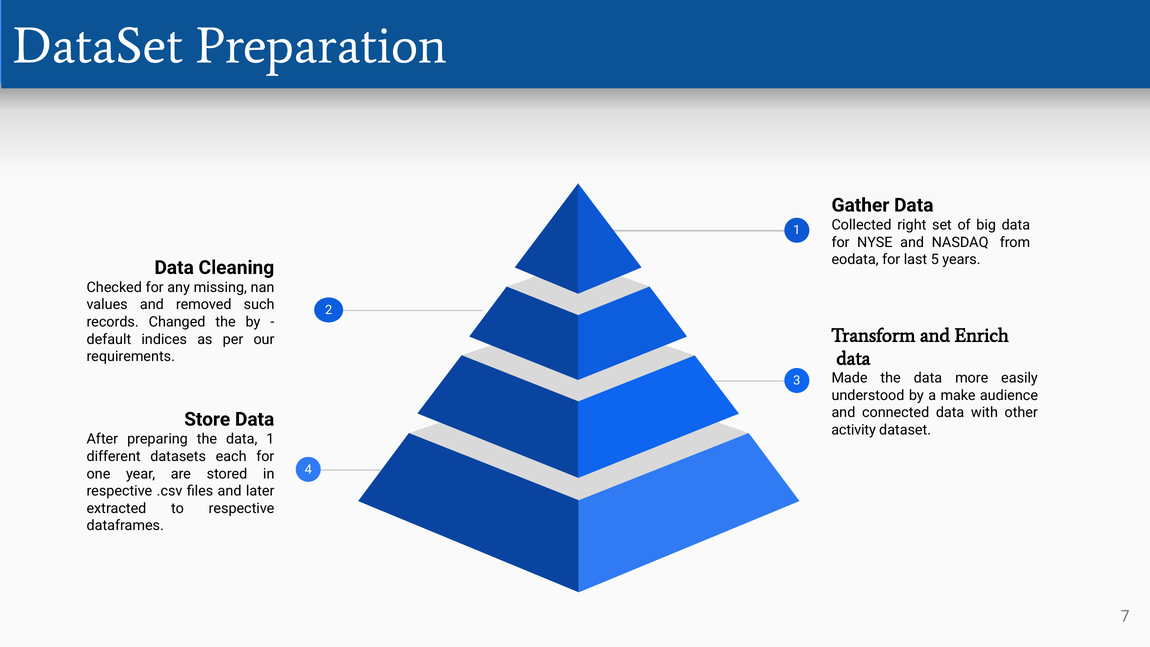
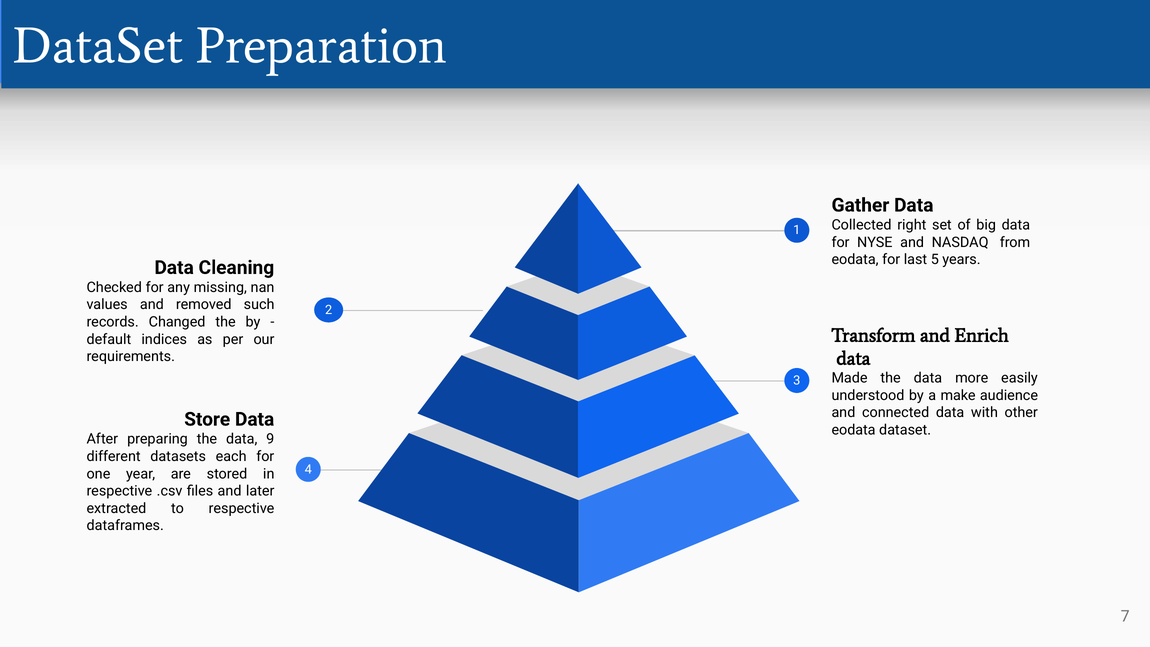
activity: activity -> eodata (854, 430)
data 1: 1 -> 9 (270, 439)
